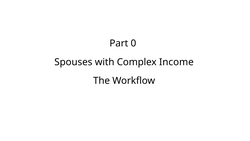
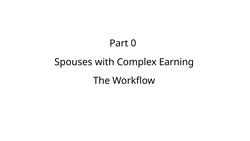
Income: Income -> Earning (176, 62)
